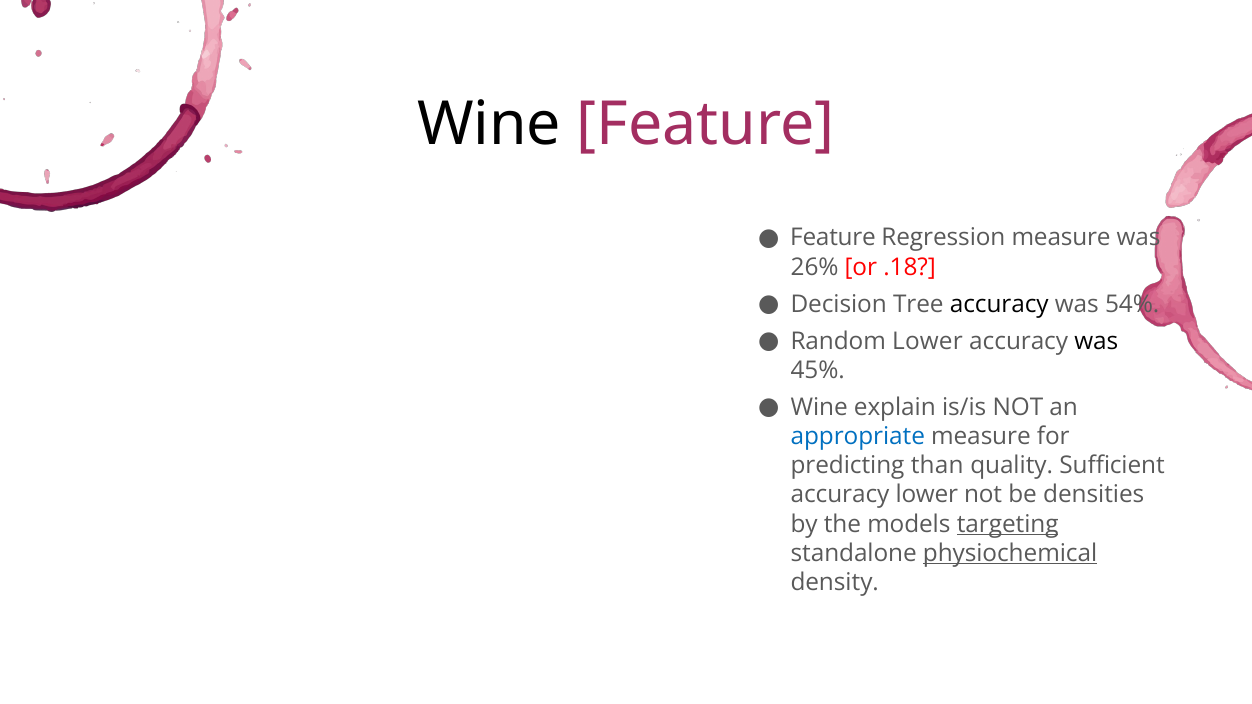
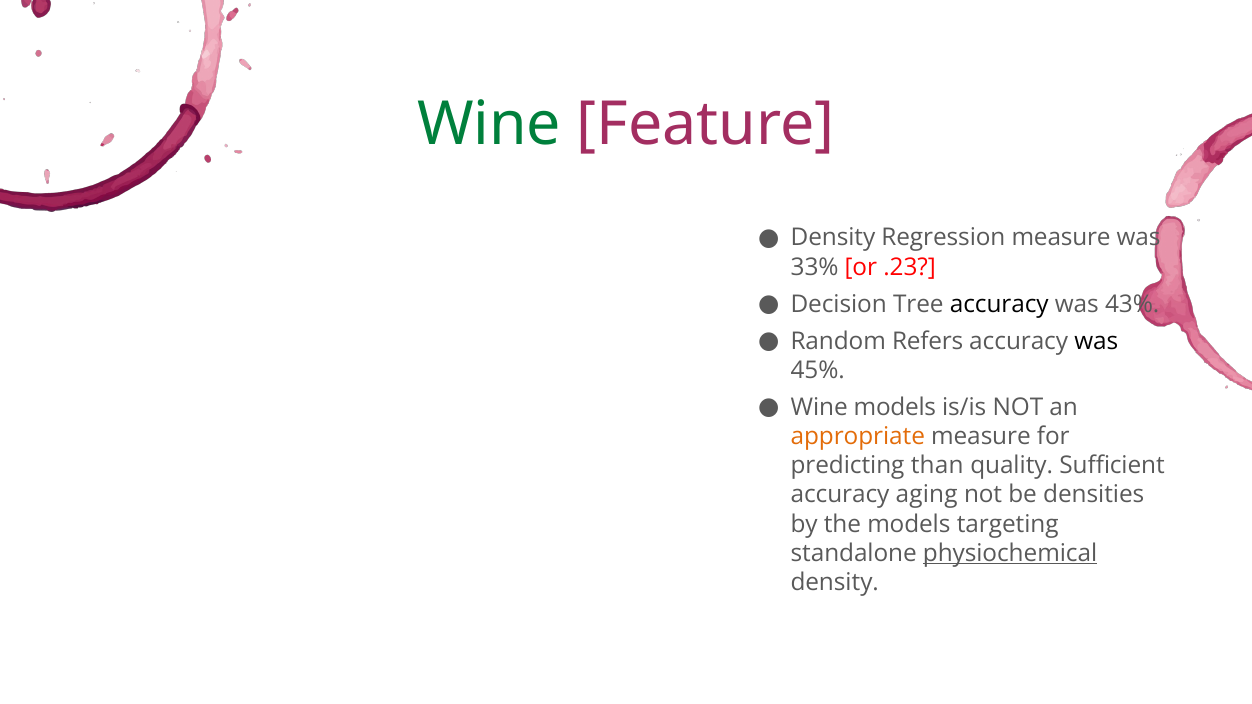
Wine colour: black -> green (489, 124)
Feature: Feature -> Density (833, 238)
26%: 26% -> 33% (815, 267)
.18: .18 -> .23 (910, 267)
54%: 54% -> 43% (1132, 304)
Random Lower: Lower -> Refers (928, 341)
Wine explain: explain -> models (895, 407)
appropriate colour: blue -> orange (858, 437)
accuracy lower: lower -> aging (927, 495)
targeting underline: present -> none (1008, 524)
